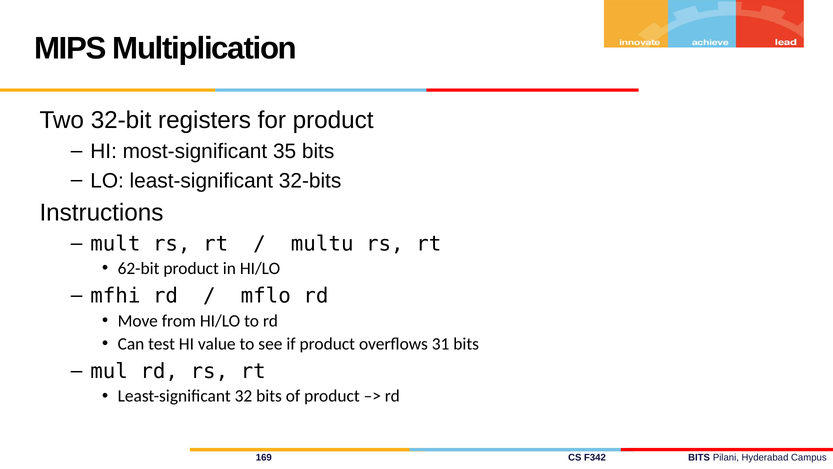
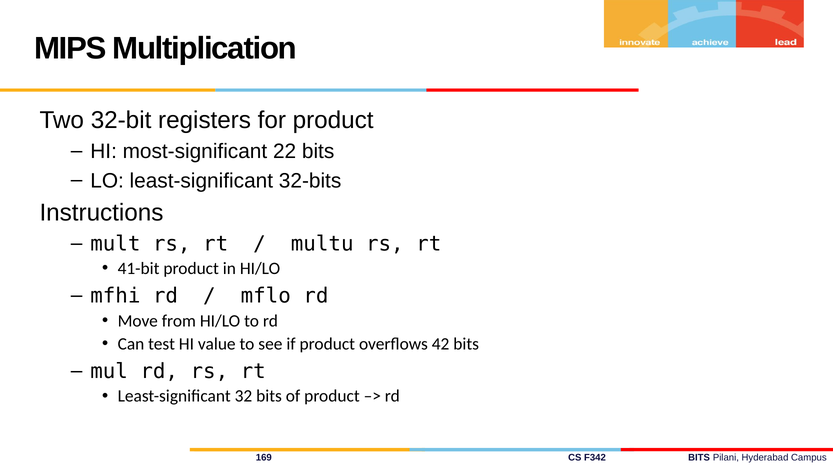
35: 35 -> 22 (285, 151)
62-bit: 62-bit -> 41-bit (139, 268)
31: 31 -> 42 (441, 344)
